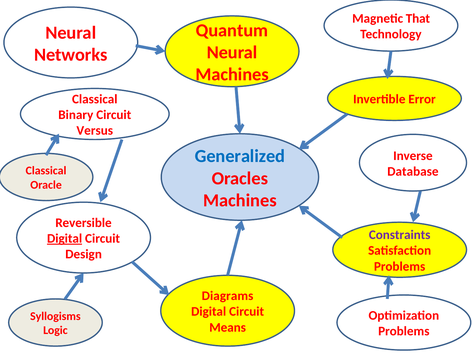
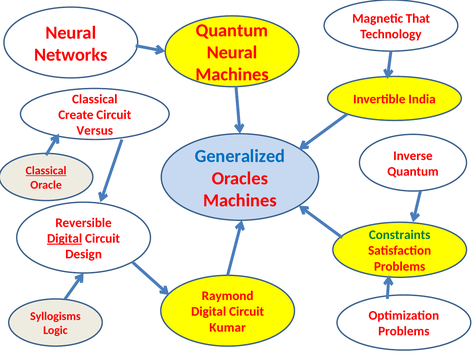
Error: Error -> India (422, 99)
Binary: Binary -> Create (76, 115)
Classical underline: none -> present (46, 171)
Database: Database -> Quantum (413, 171)
Constraints colour: purple -> green (400, 235)
Diagrams: Diagrams -> Raymond (228, 296)
Means: Means -> Kumar (228, 327)
